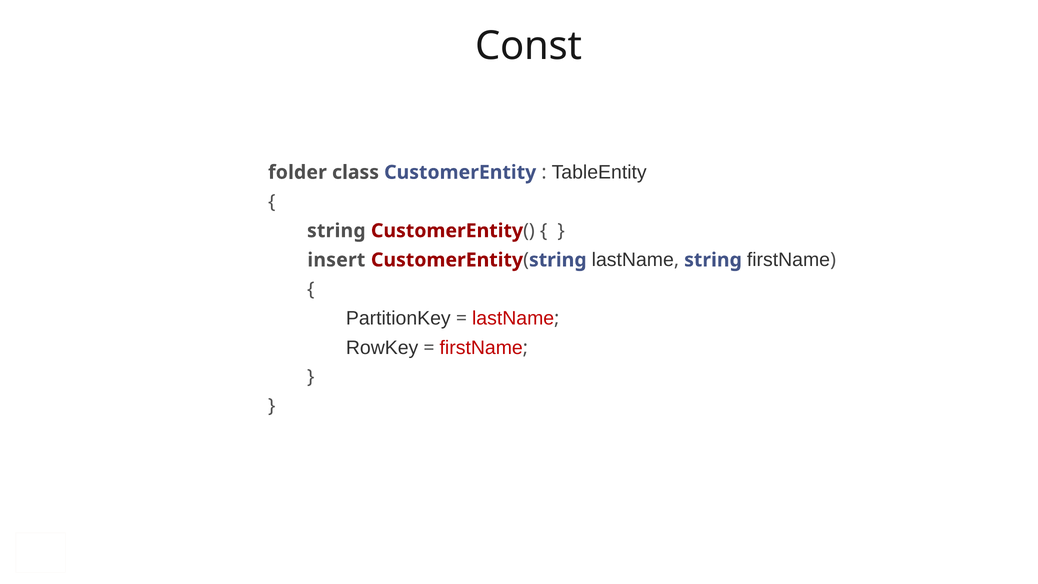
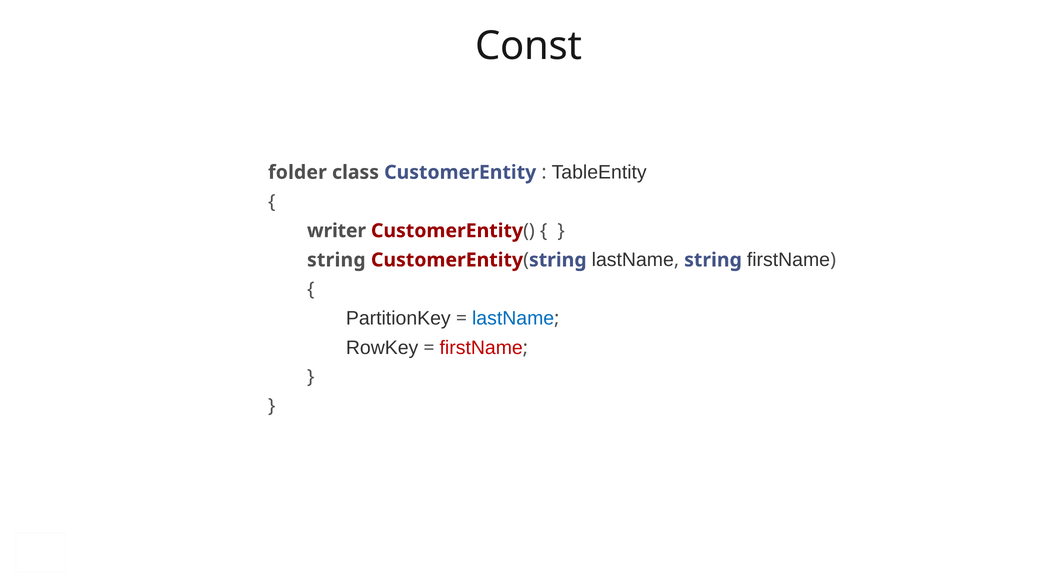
string: string -> writer (337, 231)
insert: insert -> string (336, 260)
lastName colour: red -> blue (513, 318)
